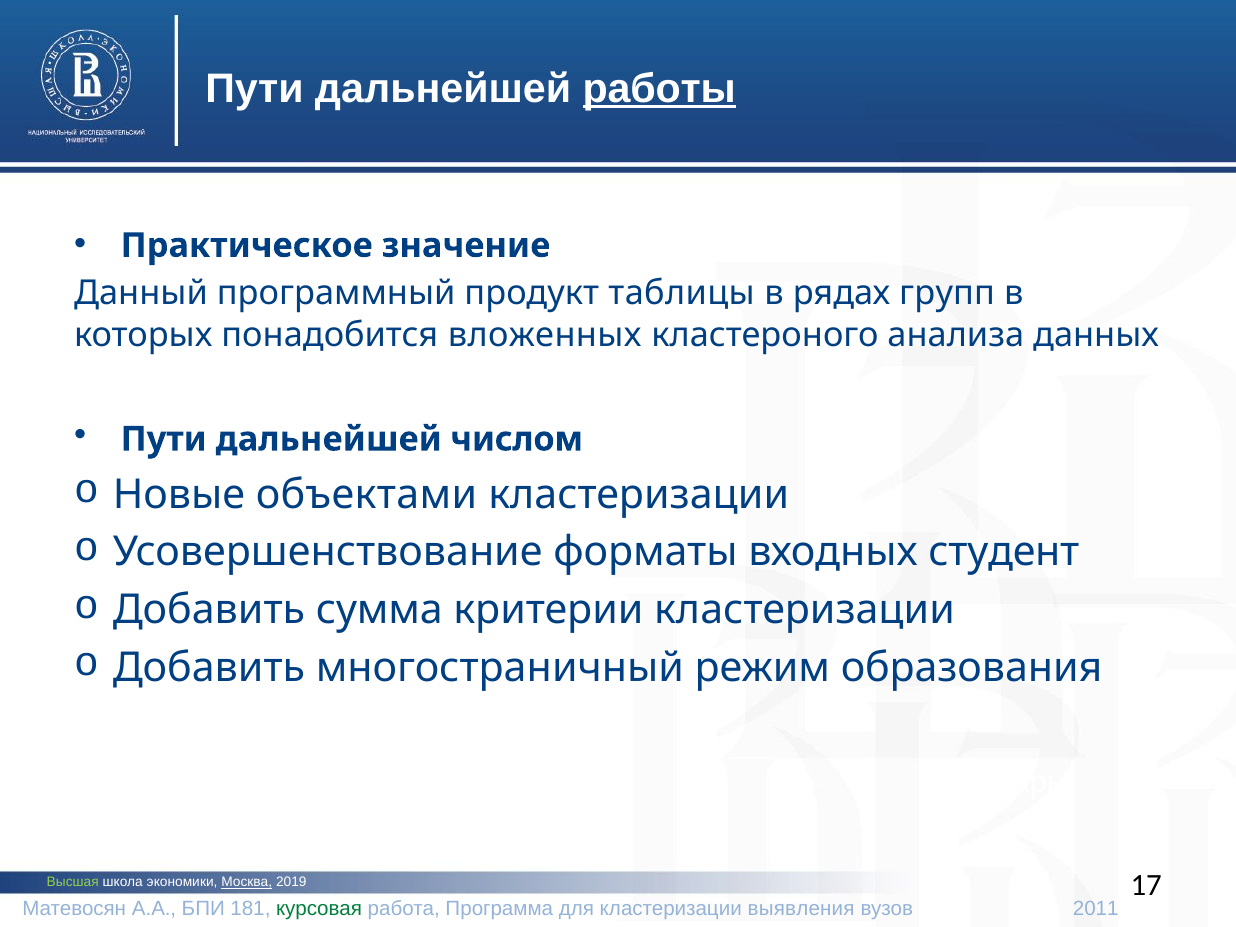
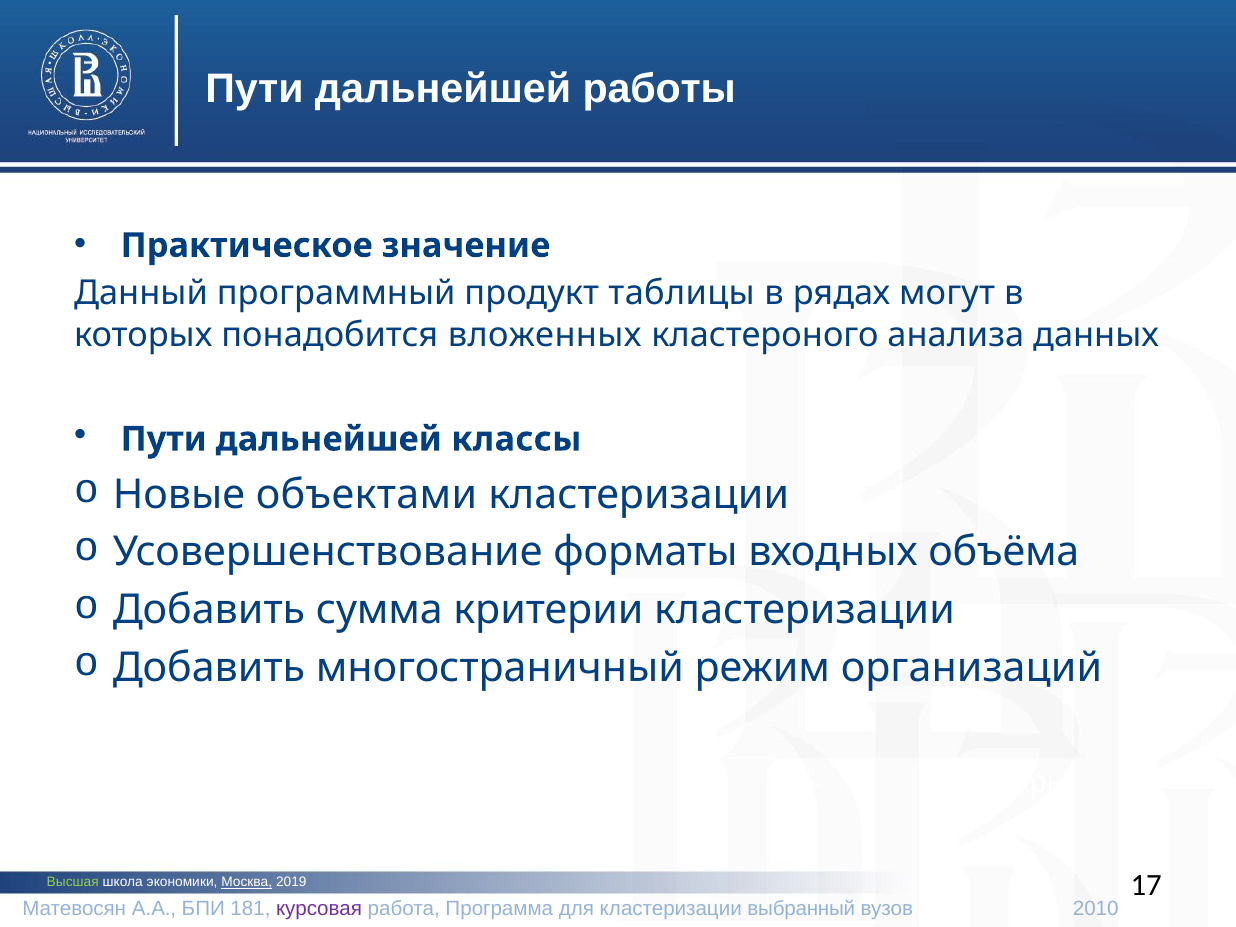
работы underline: present -> none (659, 89)
групп: групп -> могут (947, 294)
числом: числом -> классы (516, 439)
студент: студент -> объёма (1004, 552)
образования: образования -> организаций (971, 668)
курсовая colour: green -> purple (319, 909)
выявления: выявления -> выбранный (801, 909)
2011: 2011 -> 2010 (1096, 909)
